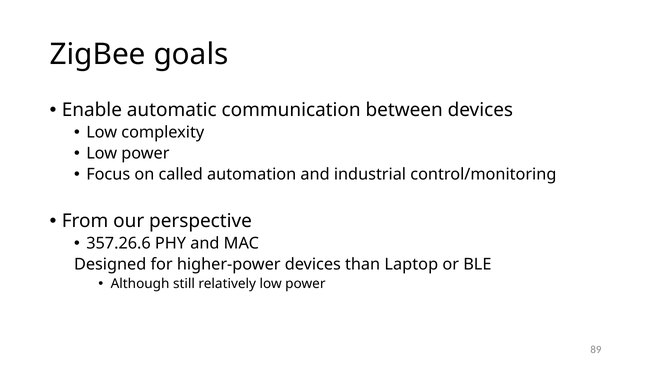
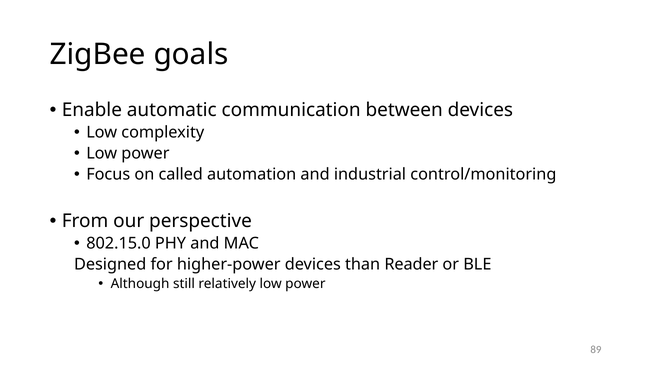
357.26.6: 357.26.6 -> 802.15.0 (119, 244)
Laptop: Laptop -> Reader (411, 265)
